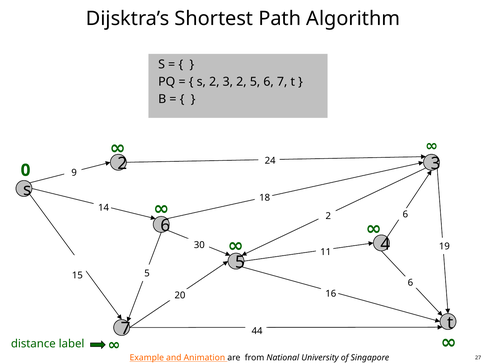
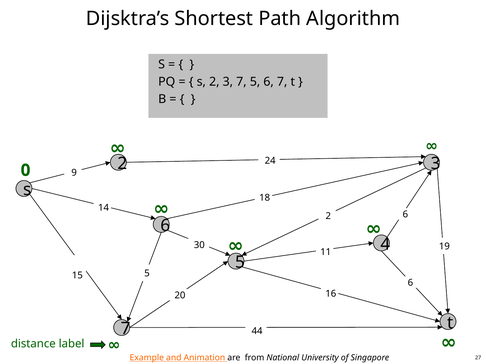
3 2: 2 -> 7 (241, 82)
